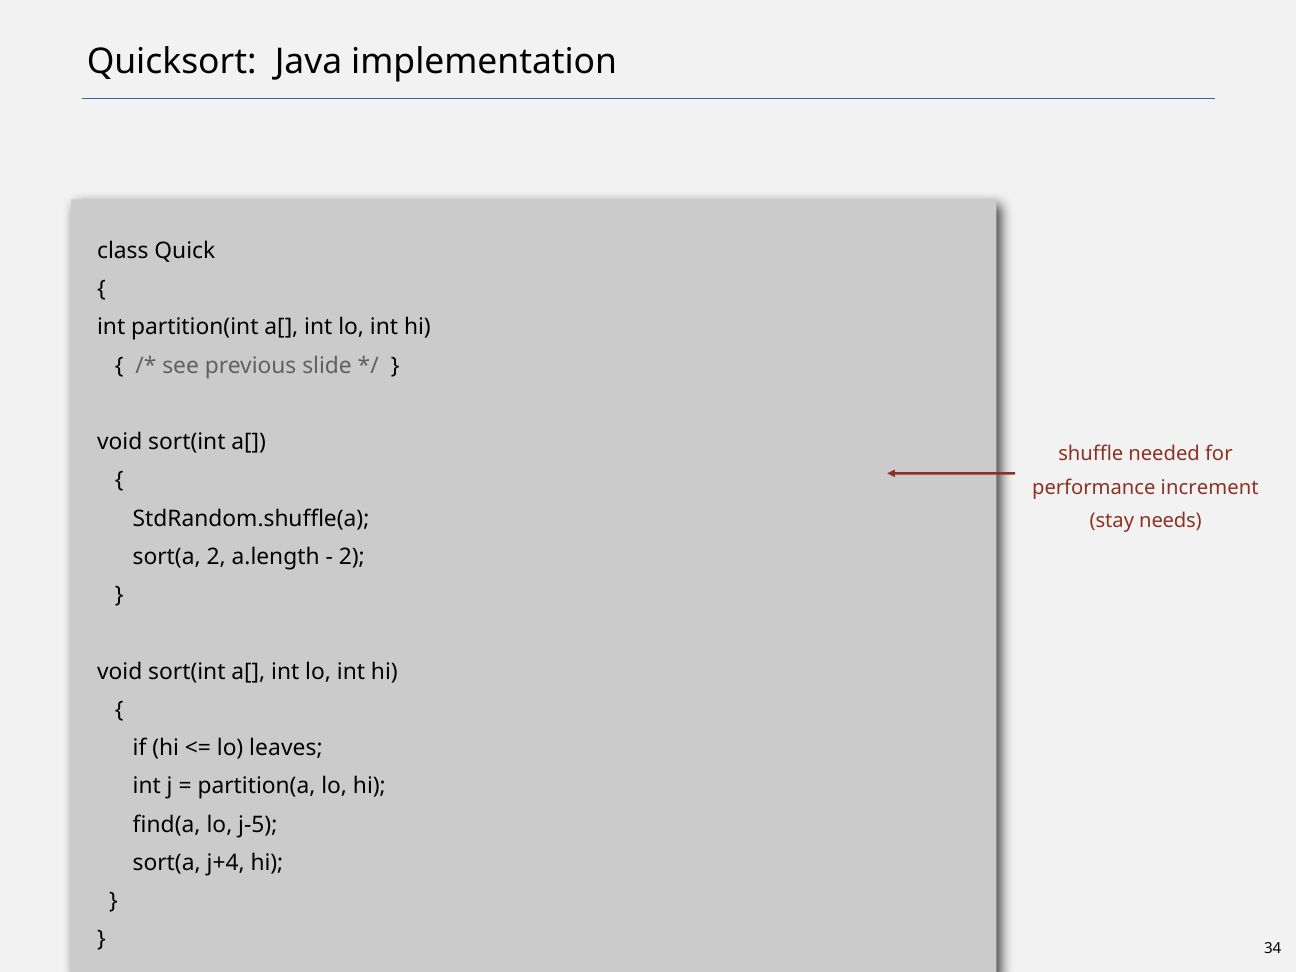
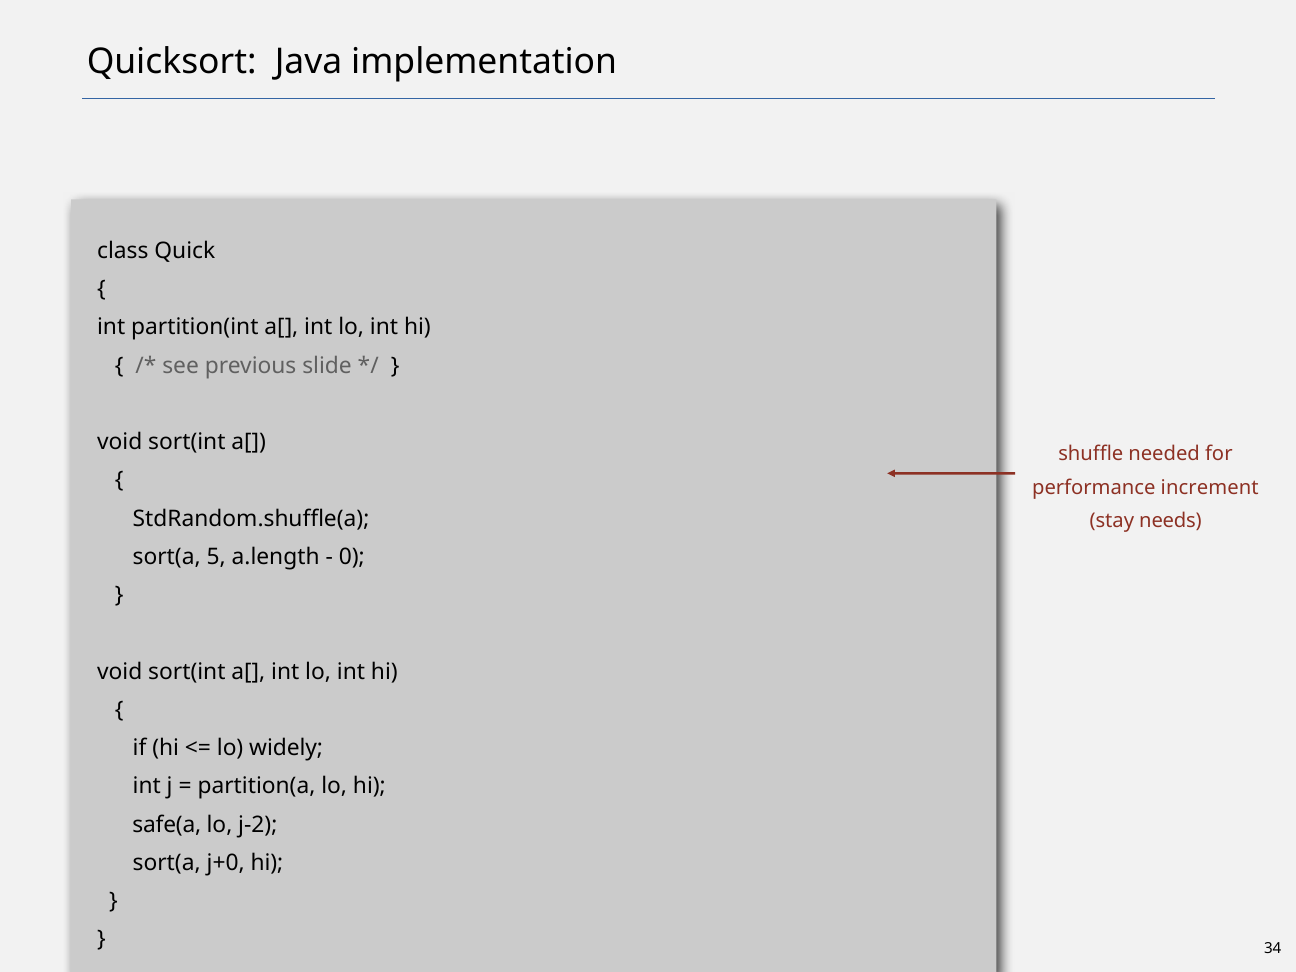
sort(a 2: 2 -> 5 (216, 557)
2: 2 -> 0 (352, 557)
leaves: leaves -> widely (286, 748)
find(a: find(a -> safe(a (167, 825)
j-5: j-5 -> j-2 (258, 825)
j+4: j+4 -> j+0 (226, 863)
